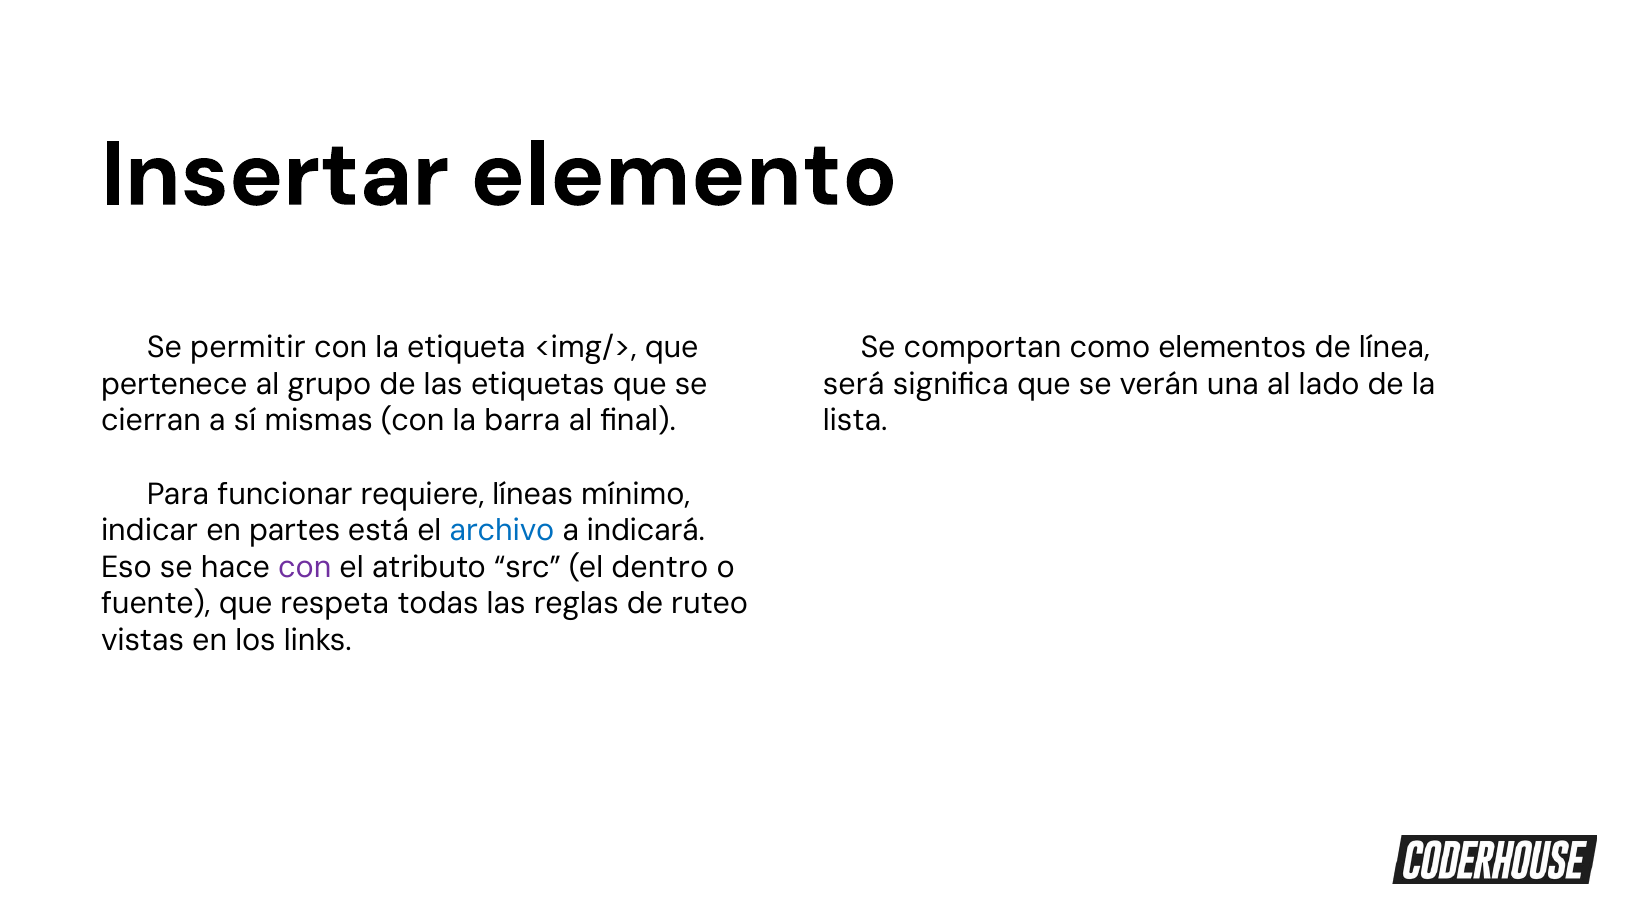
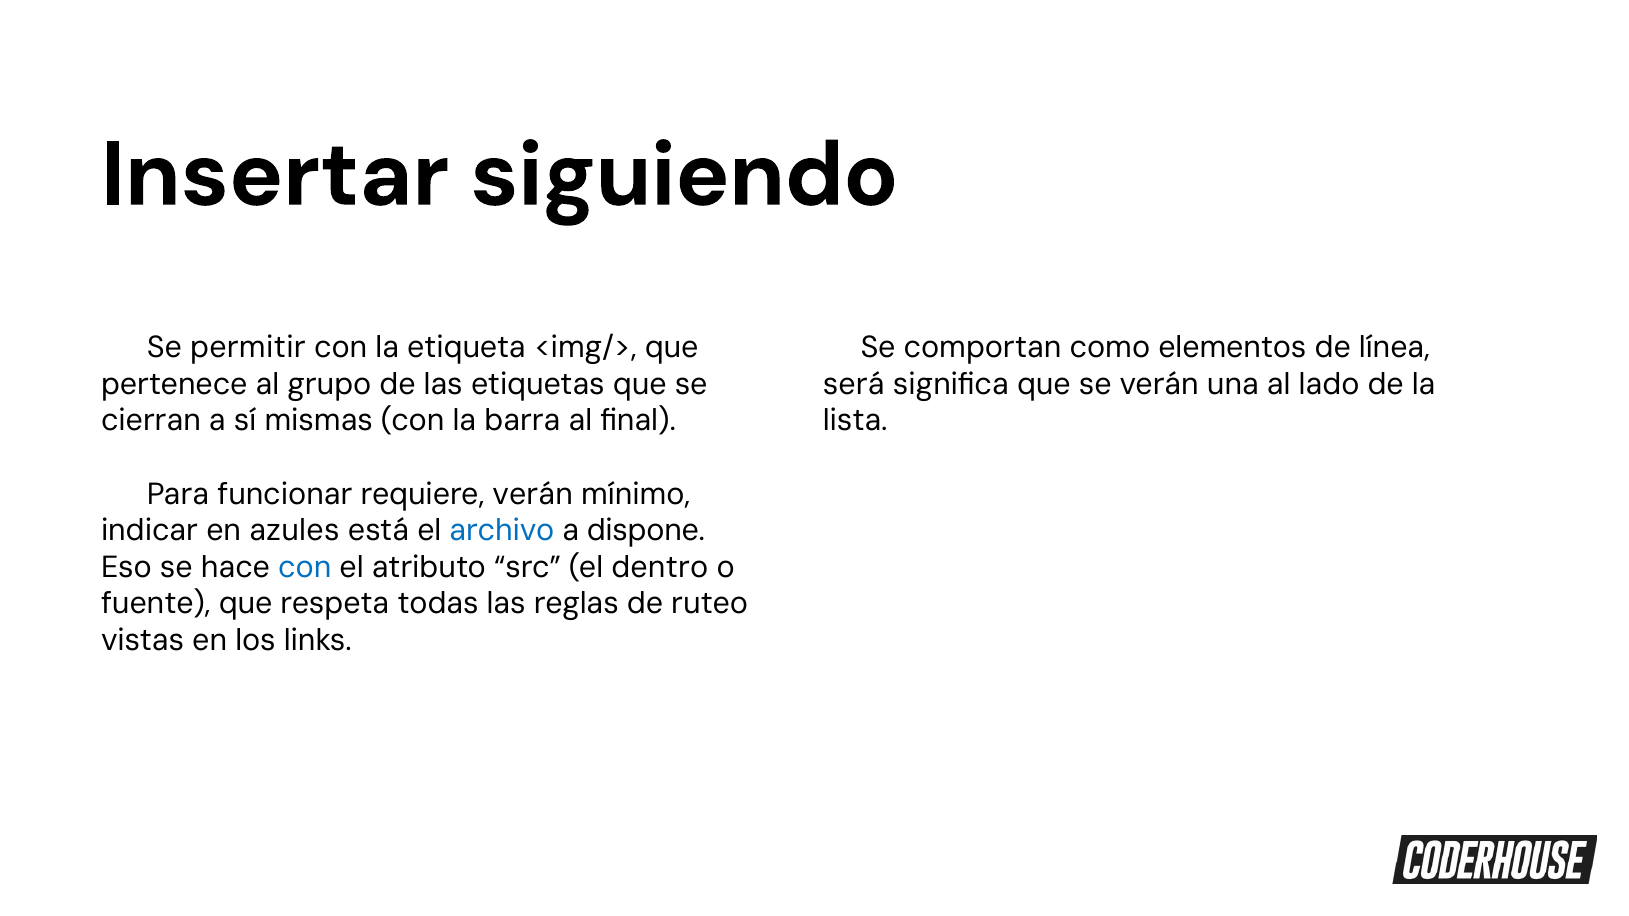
elemento: elemento -> siguiendo (684, 175)
requiere líneas: líneas -> verán (533, 494)
partes: partes -> azules (294, 531)
indicará: indicará -> dispone (646, 531)
con colour: purple -> blue (305, 567)
